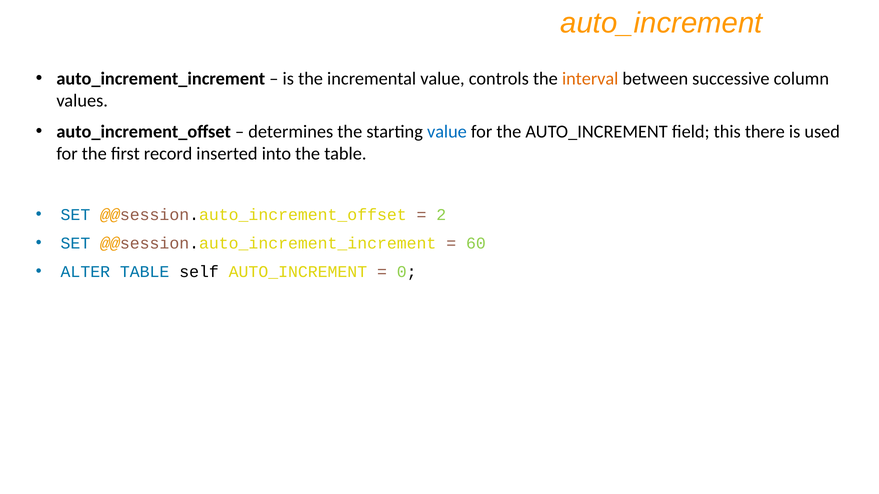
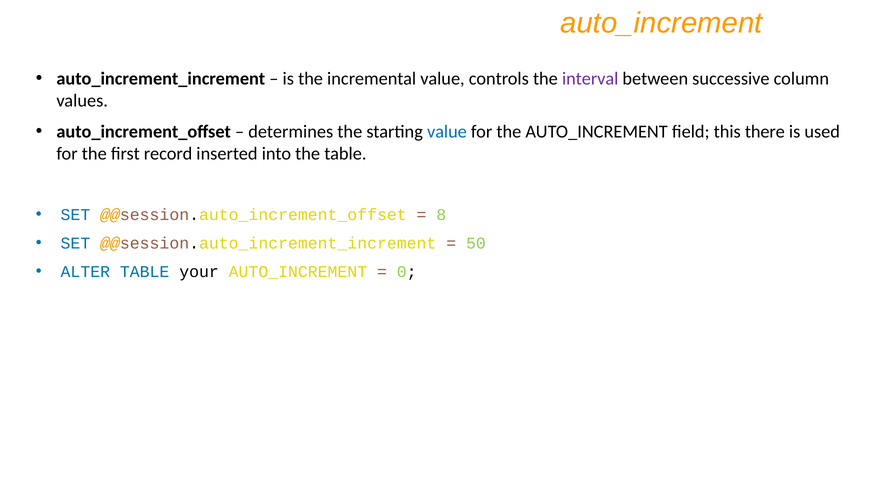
interval colour: orange -> purple (590, 79)
2: 2 -> 8 (441, 215)
60: 60 -> 50 (476, 243)
self: self -> your (199, 272)
